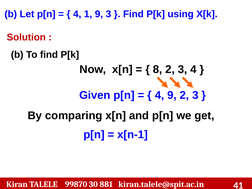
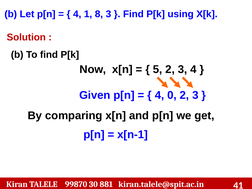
1 9: 9 -> 8 (99, 14)
8: 8 -> 5 (158, 69)
4 9: 9 -> 0 (172, 95)
